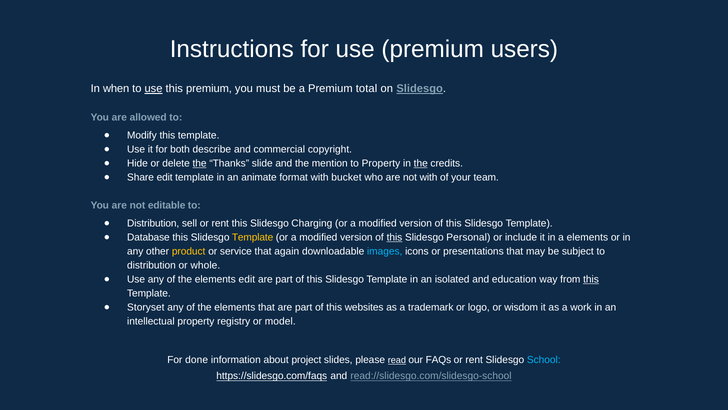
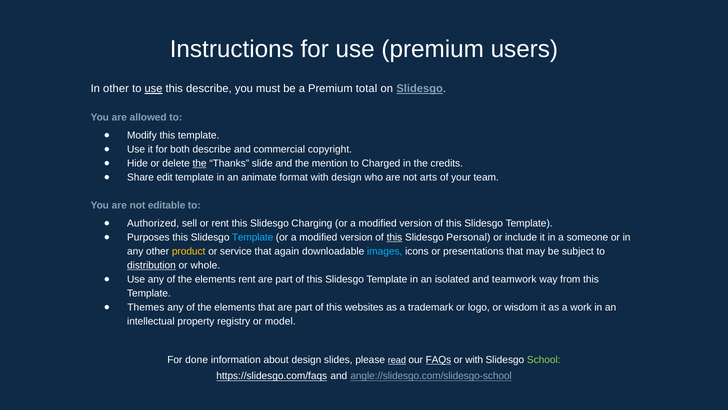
In when: when -> other (116, 89)
this premium: premium -> describe (209, 89)
to Property: Property -> Charged (381, 163)
the underline: present -> none (421, 163)
with bucket: bucket -> design (346, 177)
not with: with -> arts (428, 177)
Distribution: Distribution -> Authorized (153, 223)
Database: Database -> Purposes (148, 237)
Template colour: yellow -> light blue (253, 237)
a elements: elements -> someone (587, 237)
distribution underline: none -> present (151, 265)
elements edit: edit -> rent (247, 279)
education: education -> teamwork (514, 279)
this underline: present -> none (591, 279)
Storyset: Storyset -> Themes (146, 307)
about project: project -> design (306, 359)
FAQs underline: none -> present (438, 359)
rent: rent -> with (474, 359)
School colour: light blue -> light green (544, 359)
read://slidesgo.com/slidesgo-school: read://slidesgo.com/slidesgo-school -> angle://slidesgo.com/slidesgo-school (431, 376)
